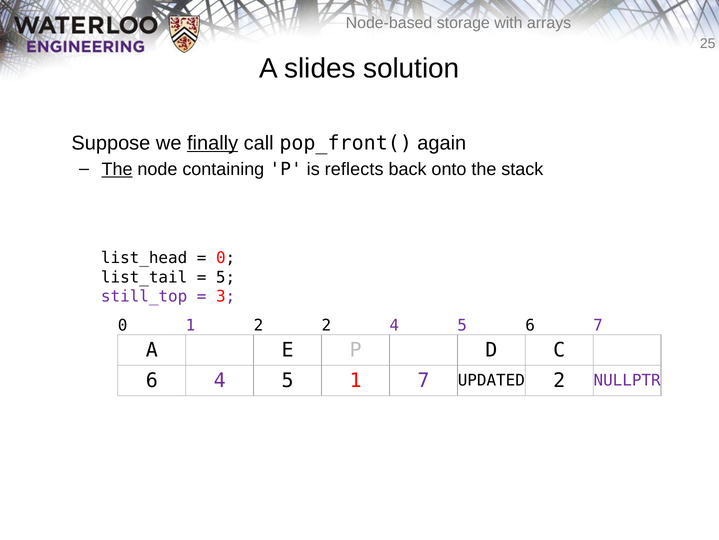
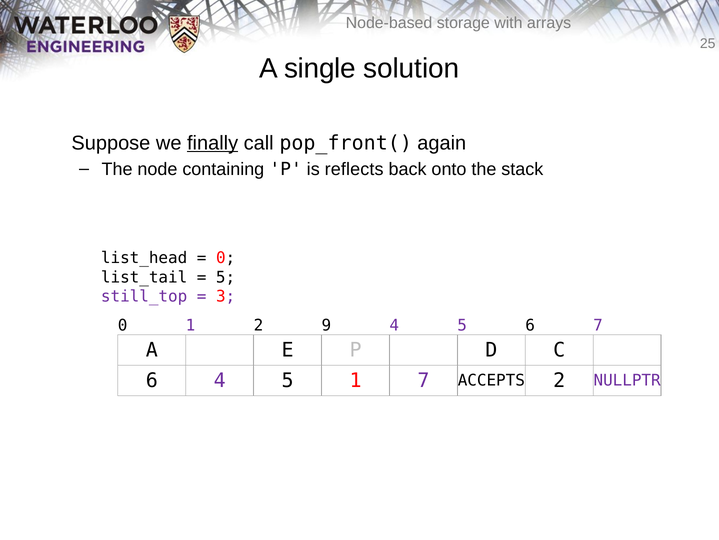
slides: slides -> single (320, 68)
The underline: present -> none (117, 169)
2 2: 2 -> 9 (326, 325)
UPDATED: UPDATED -> ACCEPTS (491, 380)
